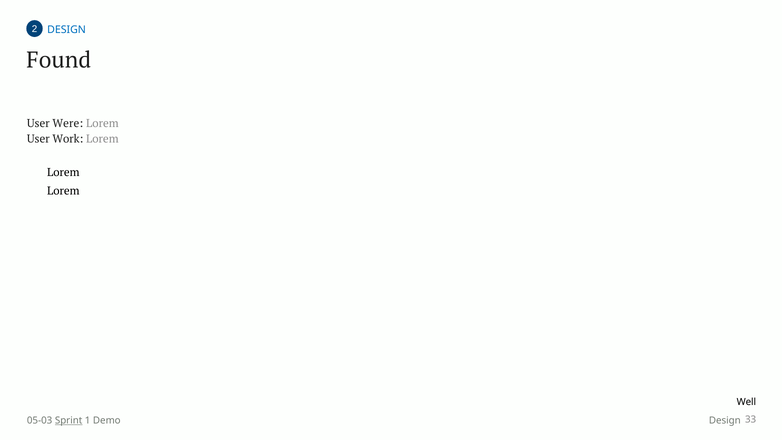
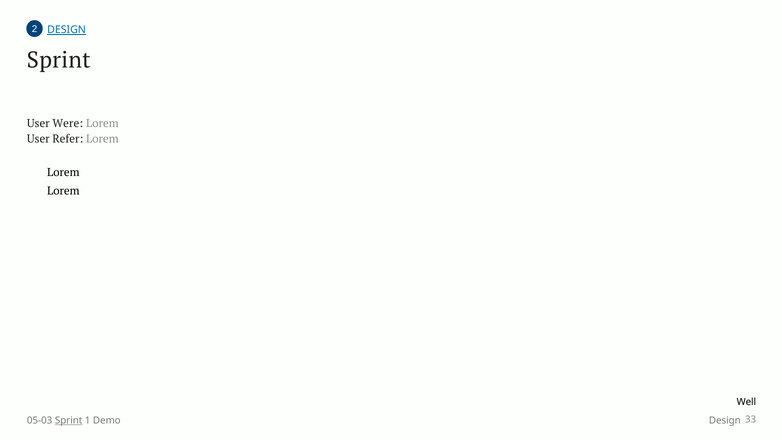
DESIGN underline: none -> present (67, 30)
Found: Found -> Sprint (59, 60)
Work: Work -> Refer (68, 139)
